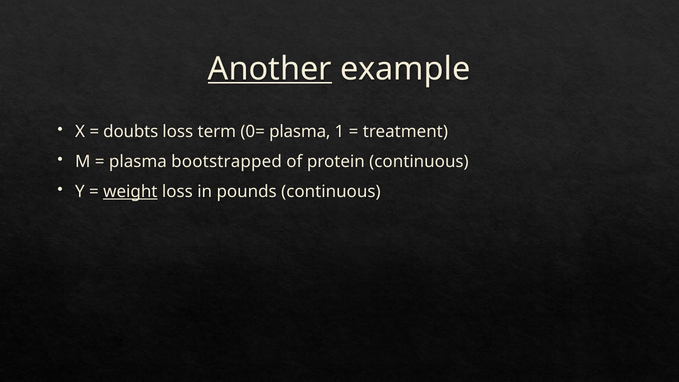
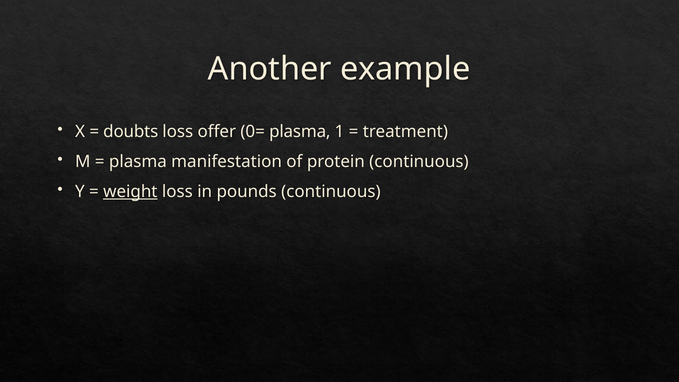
Another underline: present -> none (270, 69)
term: term -> offer (217, 132)
bootstrapped: bootstrapped -> manifestation (227, 162)
